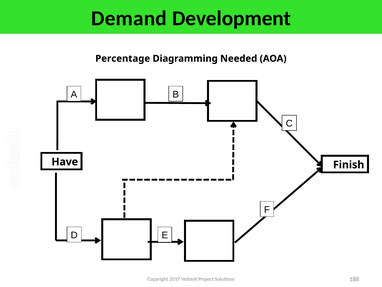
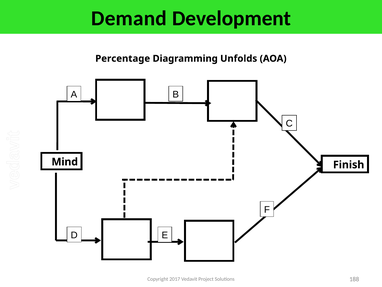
Needed: Needed -> Unfolds (239, 58)
Have: Have -> Mind (65, 162)
